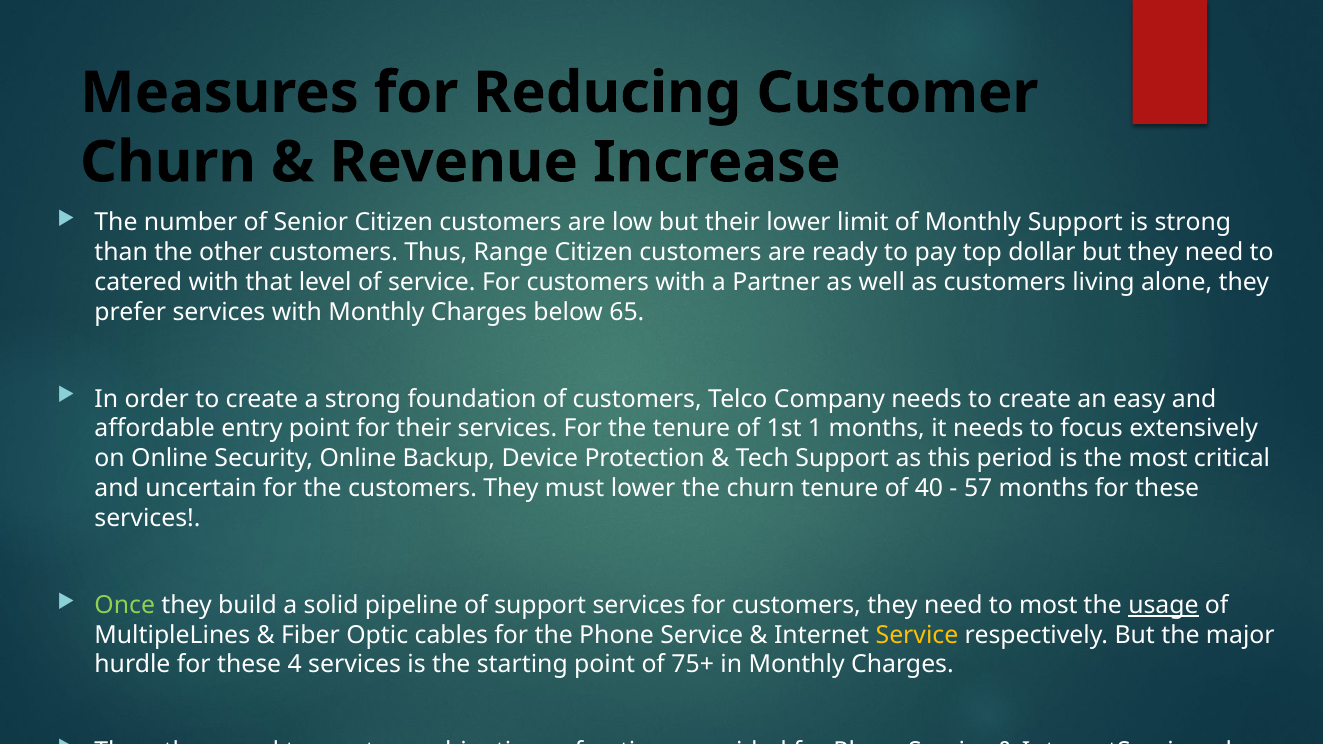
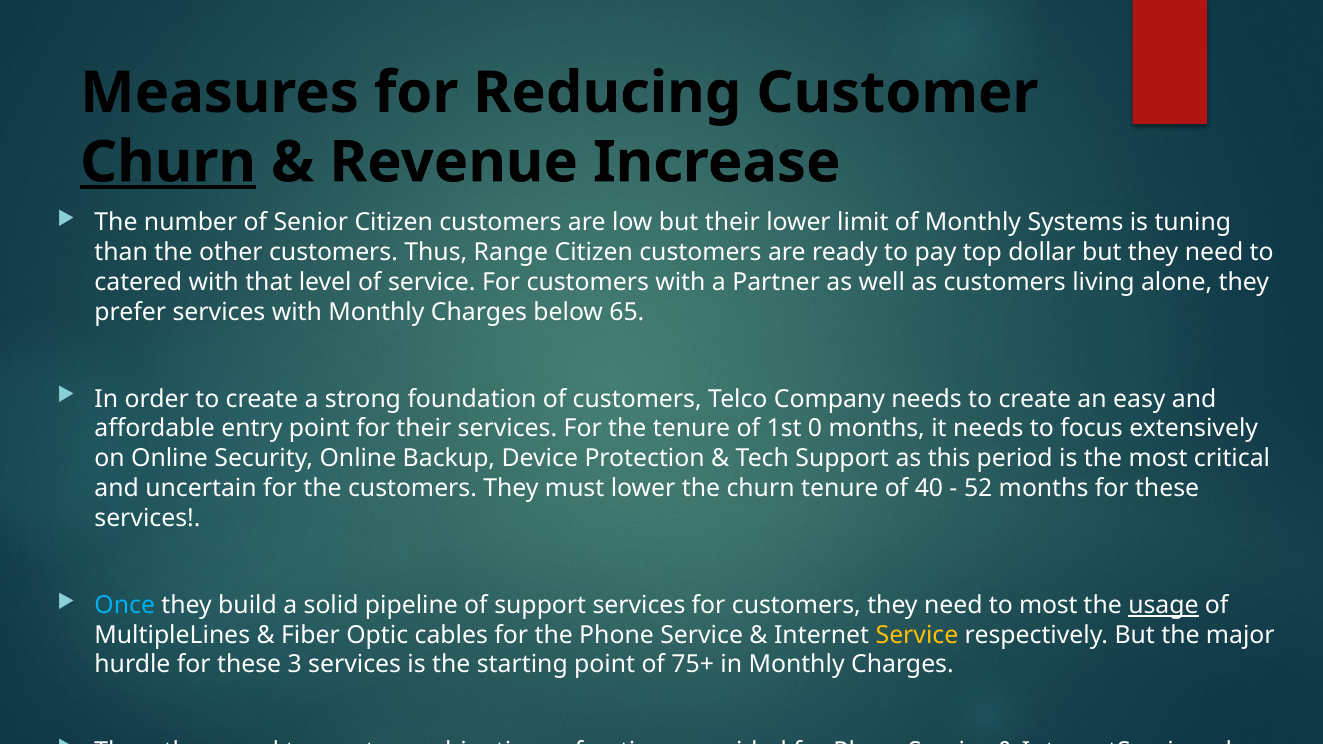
Churn underline: none -> present (168, 162)
Monthly Support: Support -> Systems (1076, 223)
is strong: strong -> tuning (1193, 223)
1: 1 -> 0 (815, 429)
57: 57 -> 52 (978, 488)
Once colour: light green -> light blue (125, 605)
4: 4 -> 3 (295, 665)
